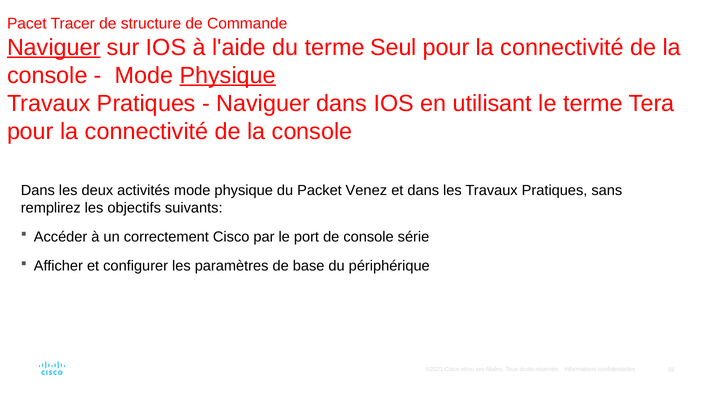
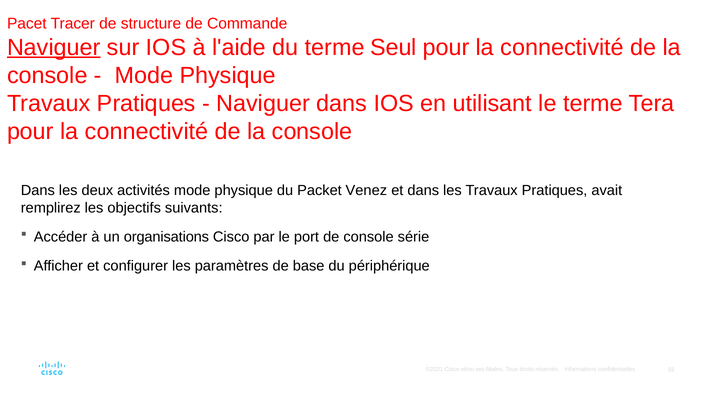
Physique underline: present -> none (228, 75)
sans: sans -> avait (607, 190)
correctement: correctement -> organisations (166, 237)
